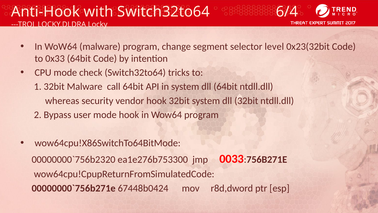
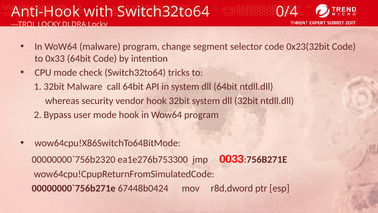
6/4: 6/4 -> 0/4 (287, 12)
selector level: level -> code (274, 46)
